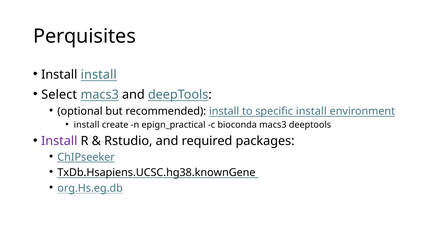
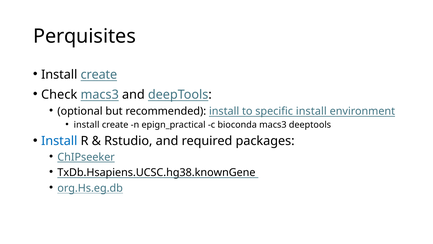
install: install -> create (99, 75)
Select: Select -> Check (59, 95)
Install colour: purple -> blue (59, 141)
